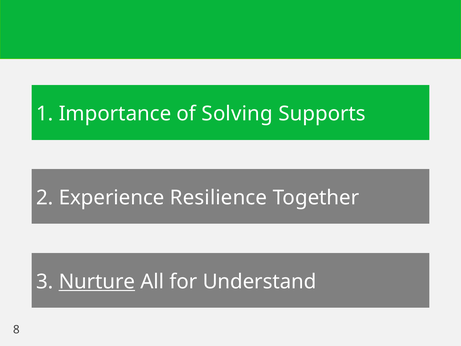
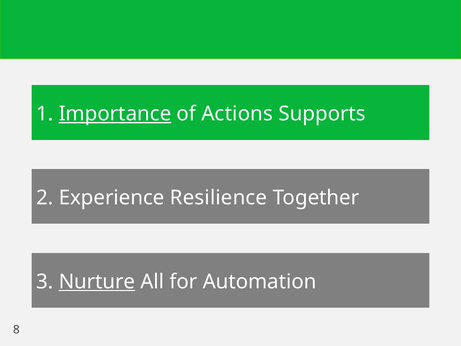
Importance underline: none -> present (115, 114)
Solving: Solving -> Actions (237, 114)
Understand: Understand -> Automation (260, 281)
